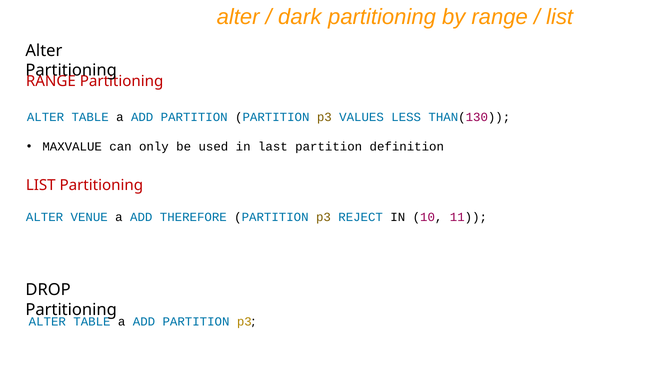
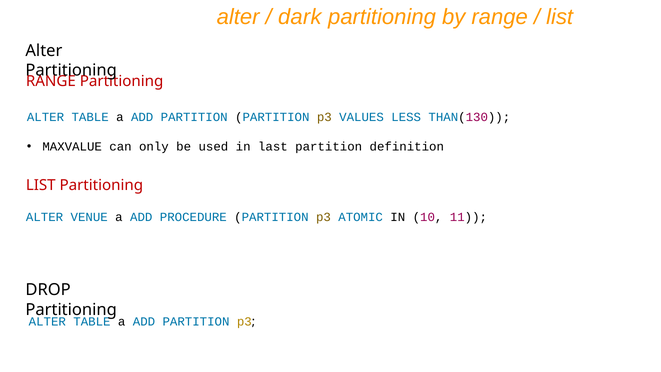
THEREFORE: THEREFORE -> PROCEDURE (193, 217)
REJECT: REJECT -> ATOMIC (361, 217)
